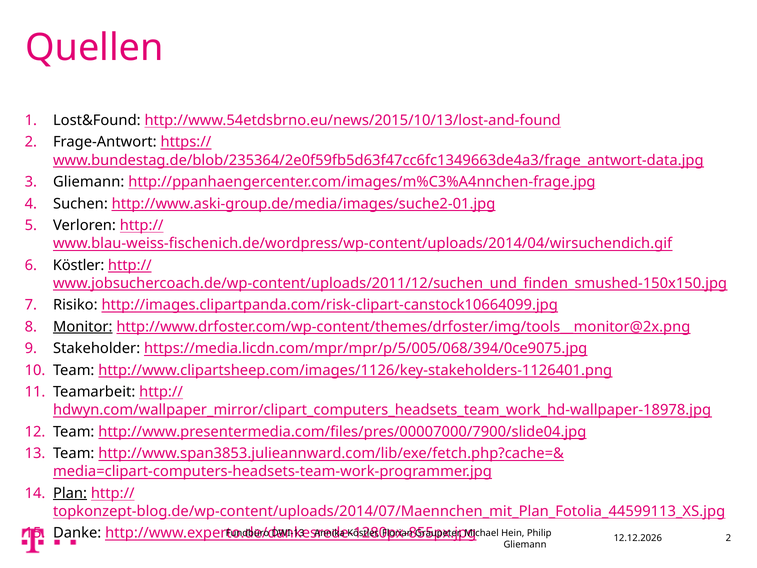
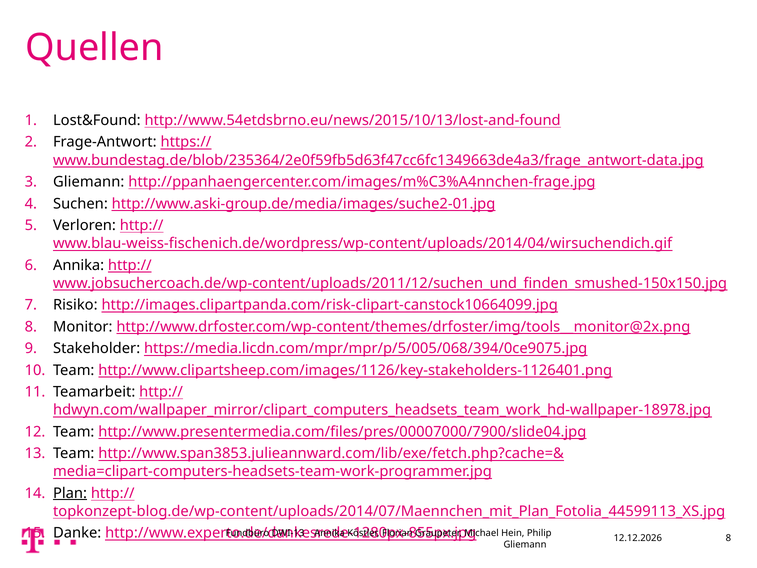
Köstler: Köstler -> Annika (79, 265)
Monitor underline: present -> none (83, 327)
2: 2 -> 8 (728, 538)
